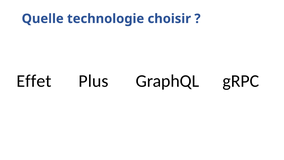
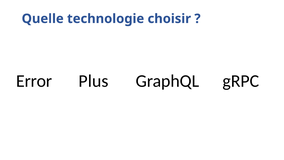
Effet: Effet -> Error (34, 81)
